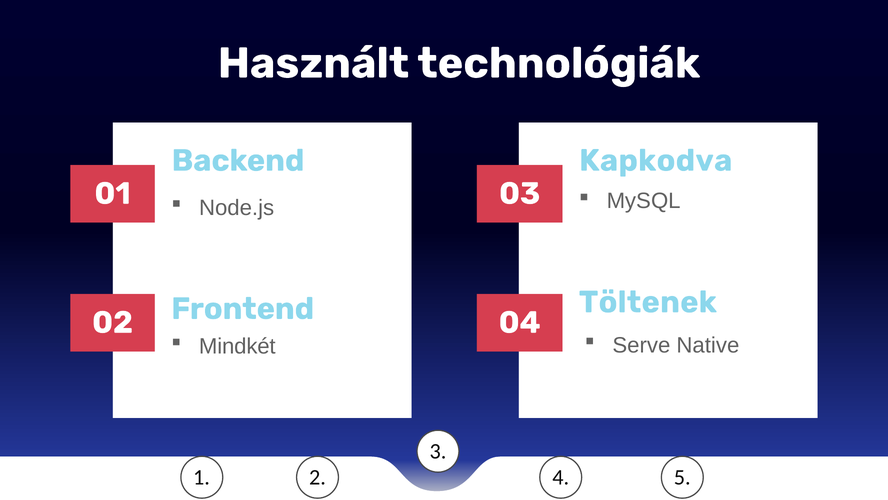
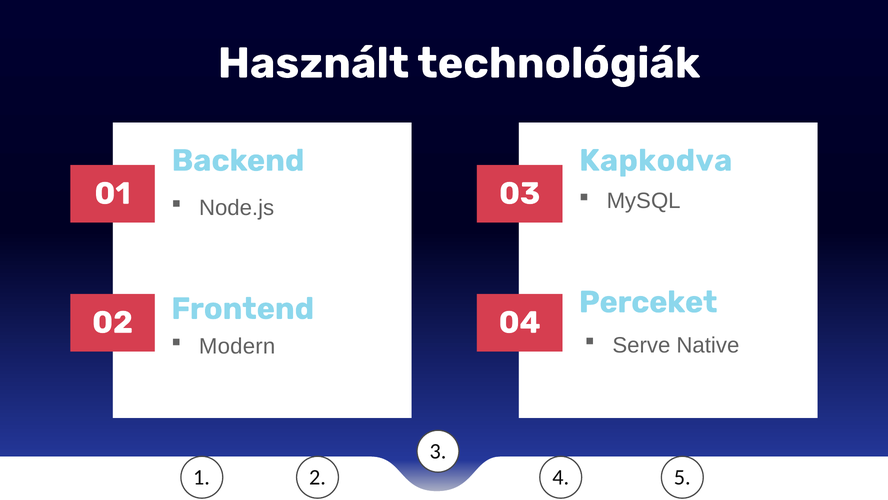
Töltenek: Töltenek -> Perceket (648, 302)
Mindkét: Mindkét -> Modern (237, 346)
